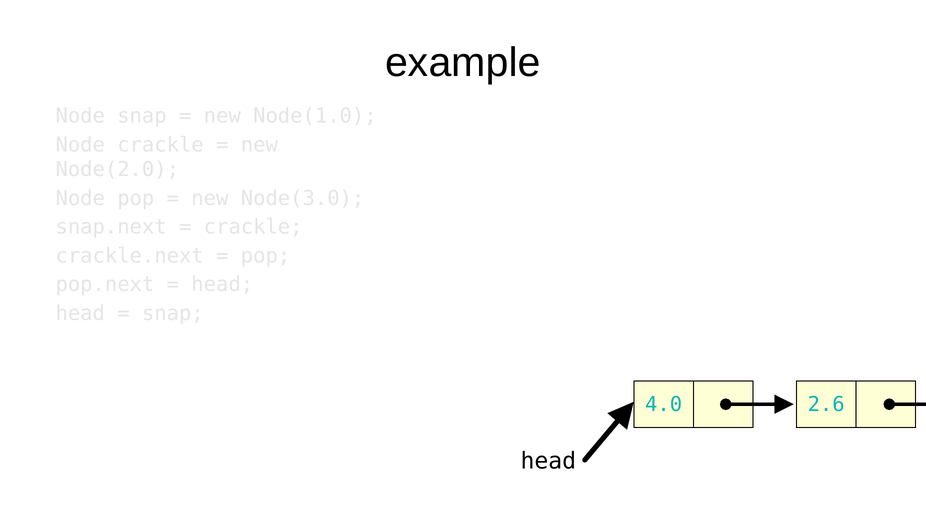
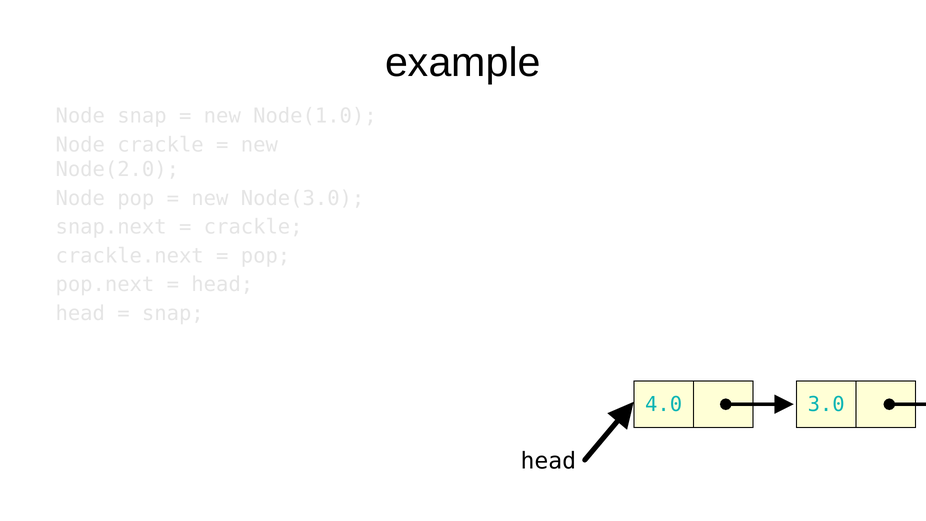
2.6: 2.6 -> 3.0 (826, 404)
